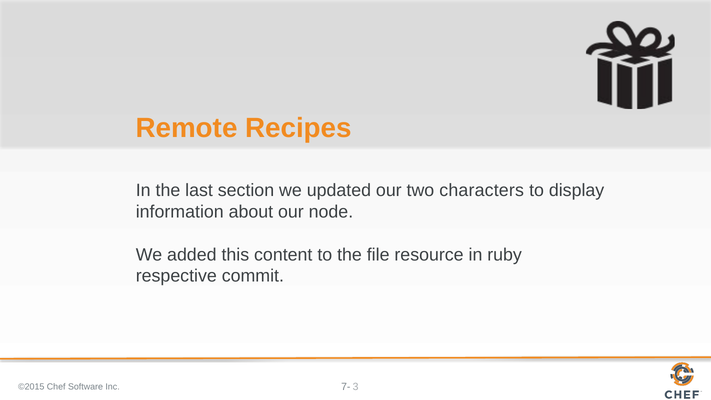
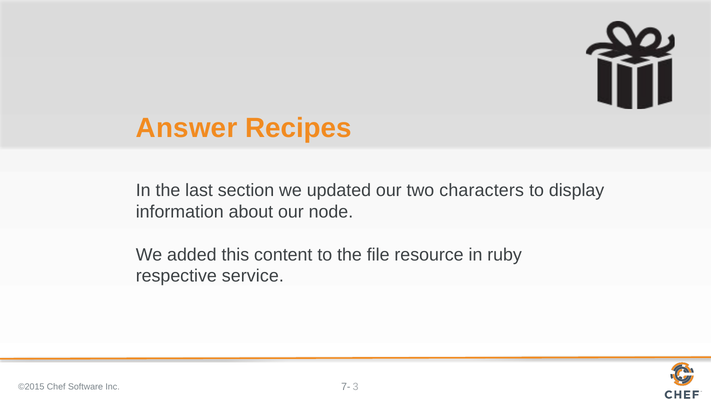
Remote: Remote -> Answer (187, 128)
commit: commit -> service (253, 276)
